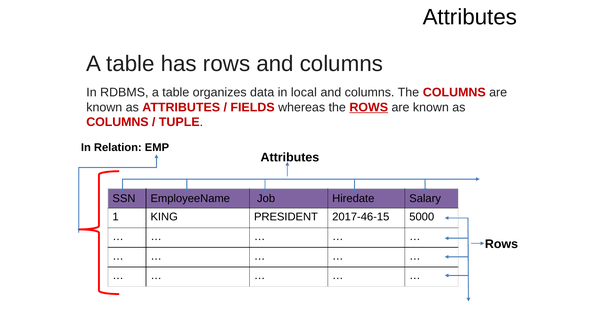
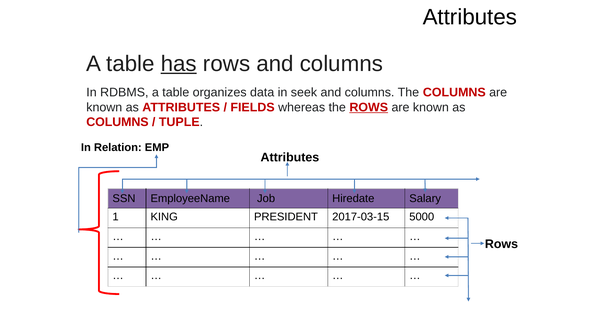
has underline: none -> present (179, 64)
local: local -> seek (304, 92)
2017-46-15: 2017-46-15 -> 2017-03-15 (361, 217)
